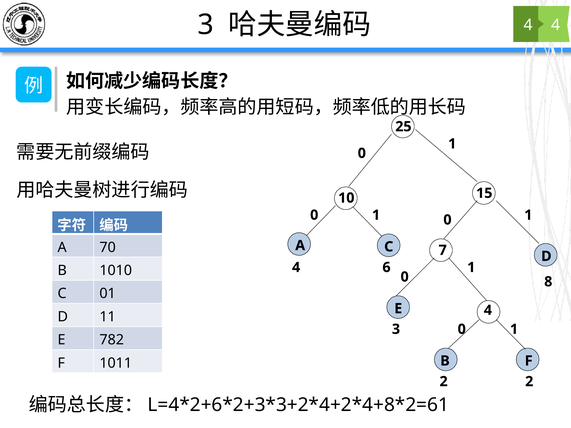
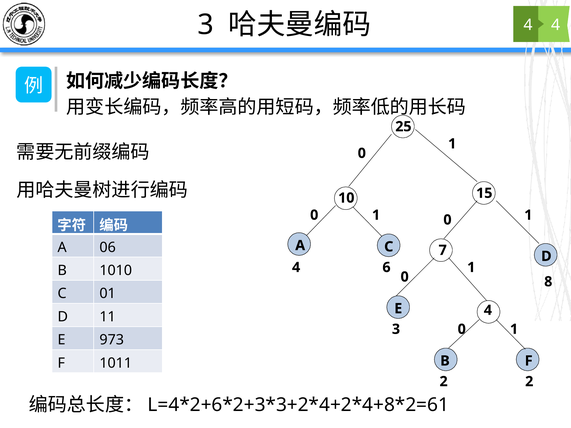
70: 70 -> 06 (108, 247)
782: 782 -> 973 (112, 340)
